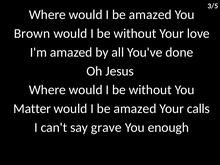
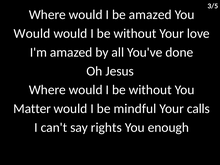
Brown: Brown -> Would (32, 33)
amazed: amazed -> mindful (135, 109)
grave: grave -> rights (106, 128)
